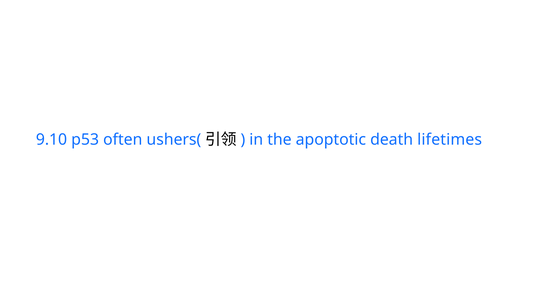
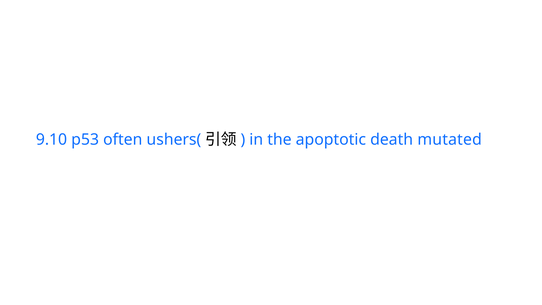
lifetimes: lifetimes -> mutated (450, 140)
